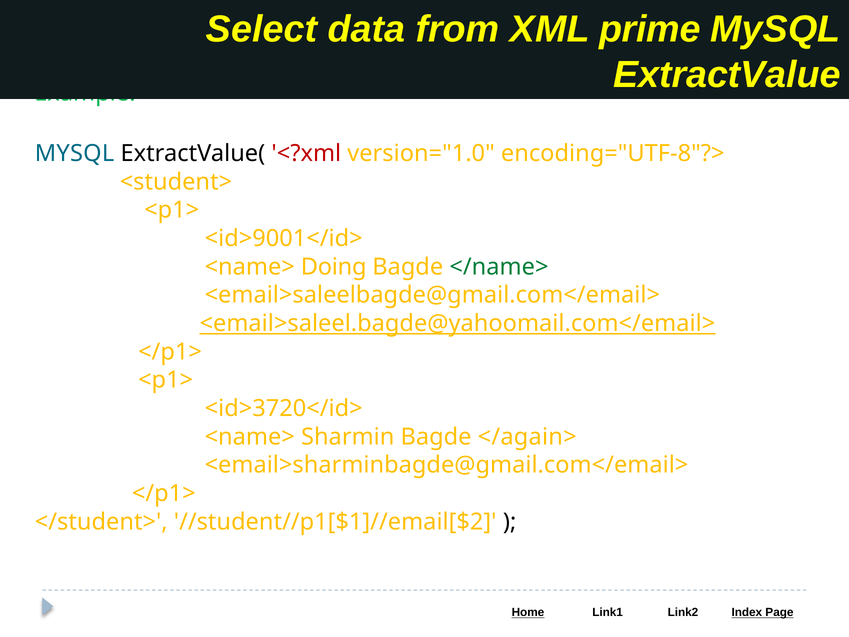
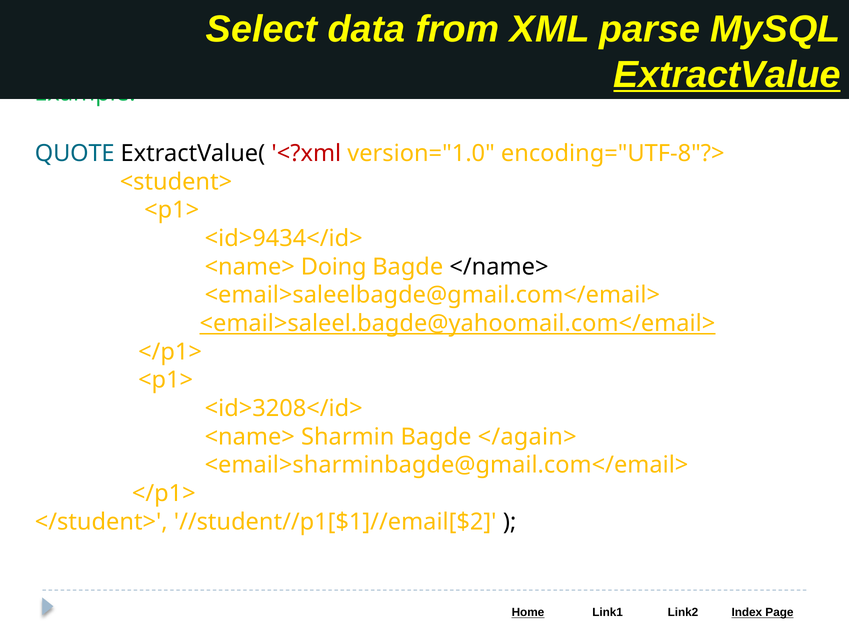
prime: prime -> parse (650, 29)
ExtractValue underline: none -> present (727, 75)
MYSQL: MYSQL -> QUOTE (75, 153)
<id>9001</id>: <id>9001</id> -> <id>9434</id> (284, 238)
</name> colour: green -> black (499, 267)
<id>3720</id>: <id>3720</id> -> <id>3208</id> (284, 408)
